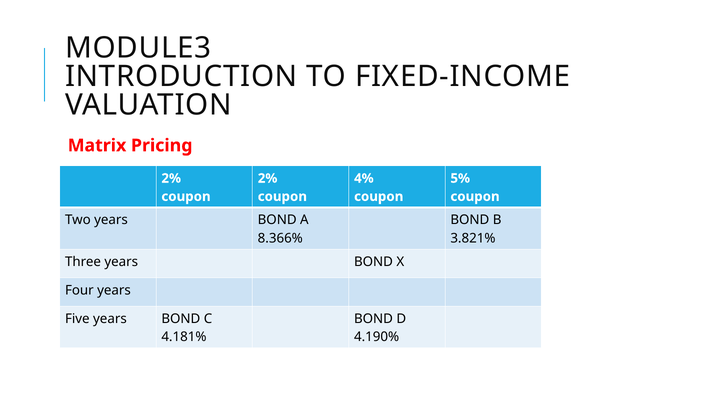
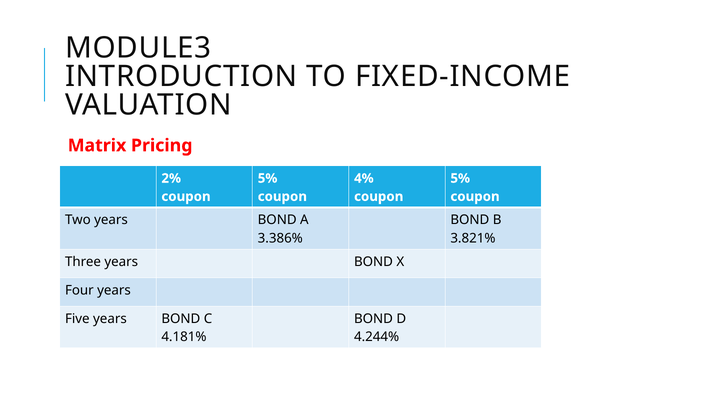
2%: 2% -> 5% (268, 178)
8.366%: 8.366% -> 3.386% (280, 238)
4.190%: 4.190% -> 4.244% (377, 337)
